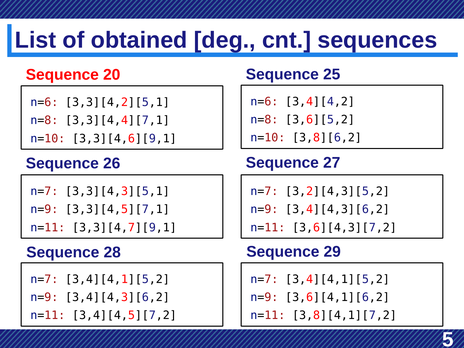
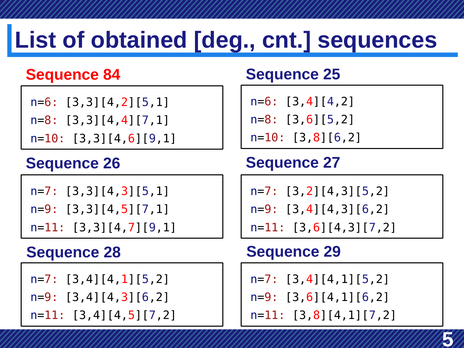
20: 20 -> 84 (112, 75)
